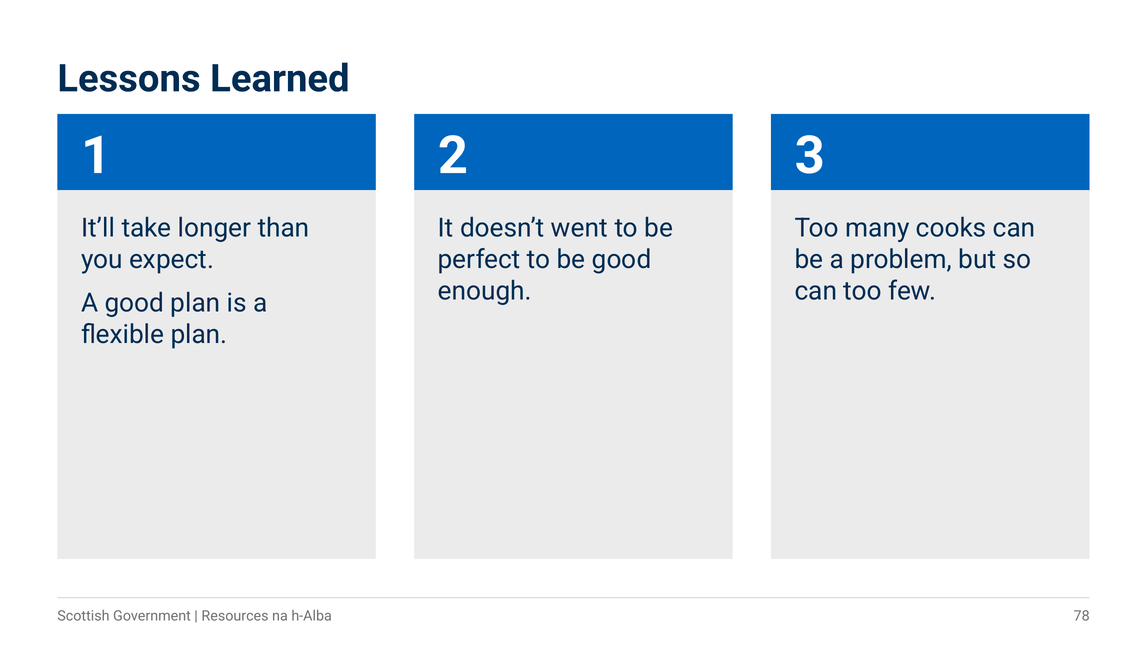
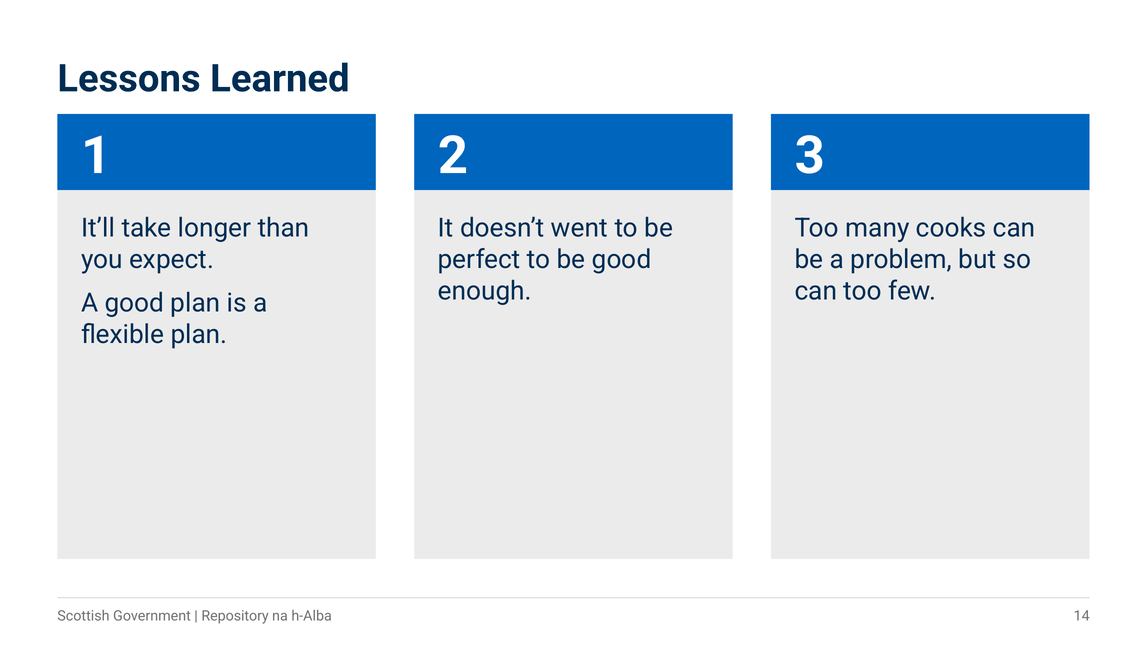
Resources: Resources -> Repository (235, 616)
78: 78 -> 14 (1082, 616)
